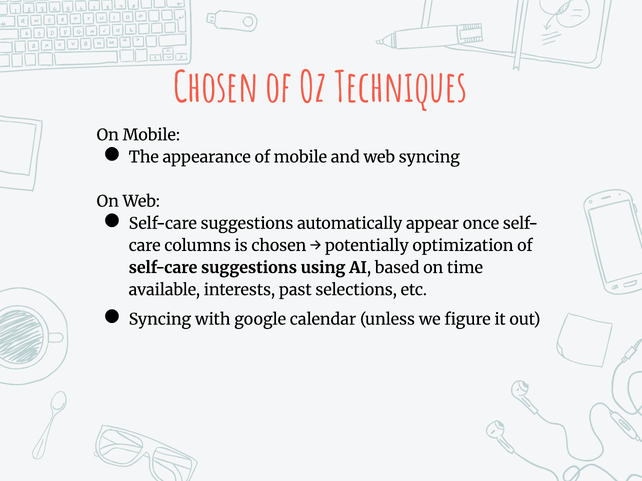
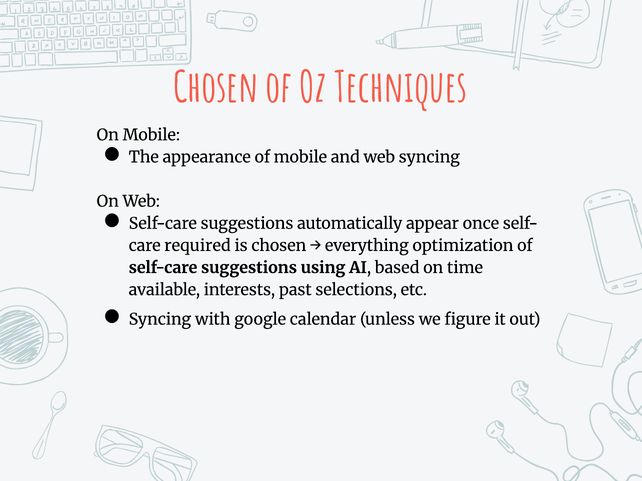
columns: columns -> required (198, 246)
potentially: potentially -> everything (367, 246)
